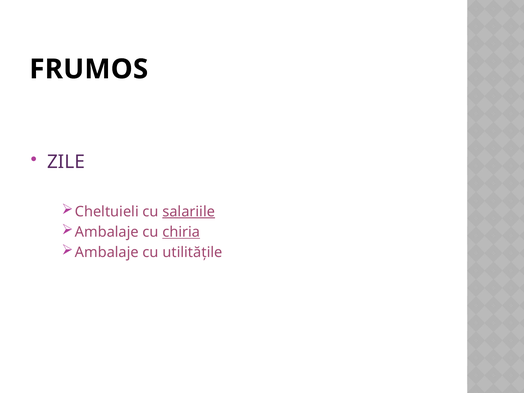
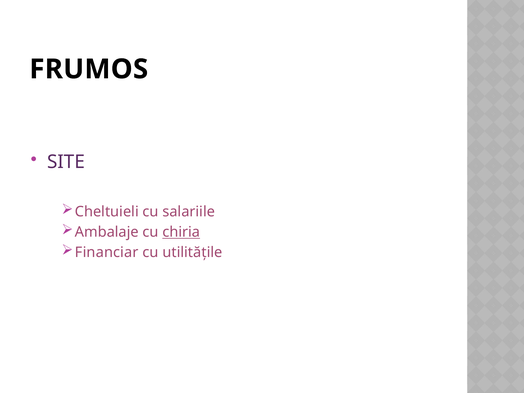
ZILE: ZILE -> SITE (66, 162)
salariile underline: present -> none (189, 212)
Ambalaje: Ambalaje -> Financiar (107, 252)
